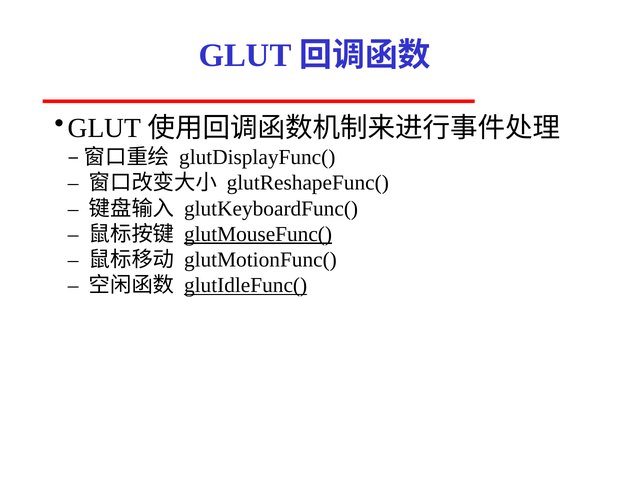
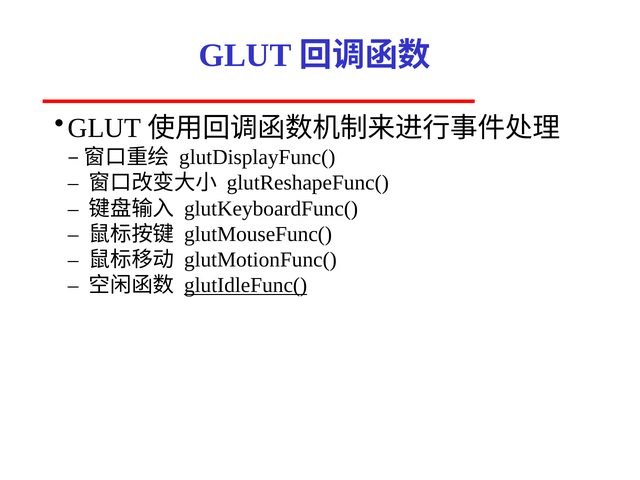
glutMouseFunc( underline: present -> none (258, 234)
